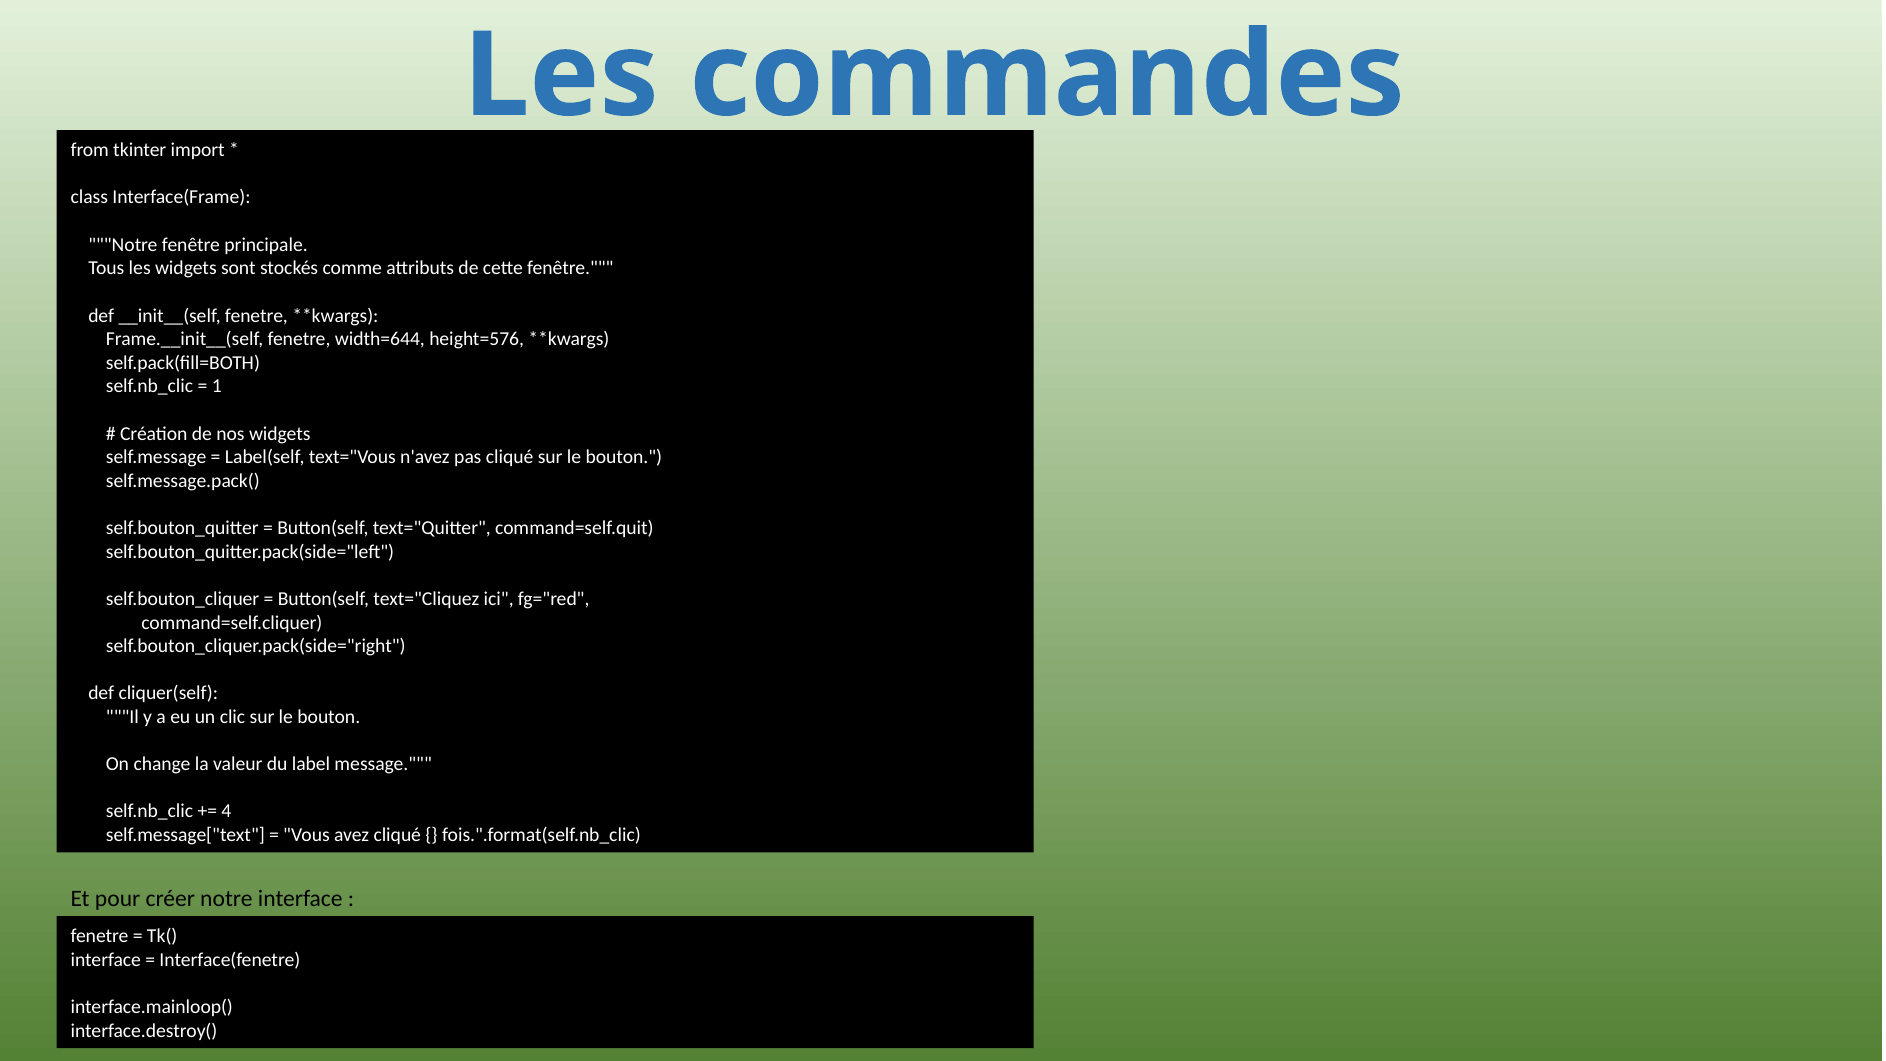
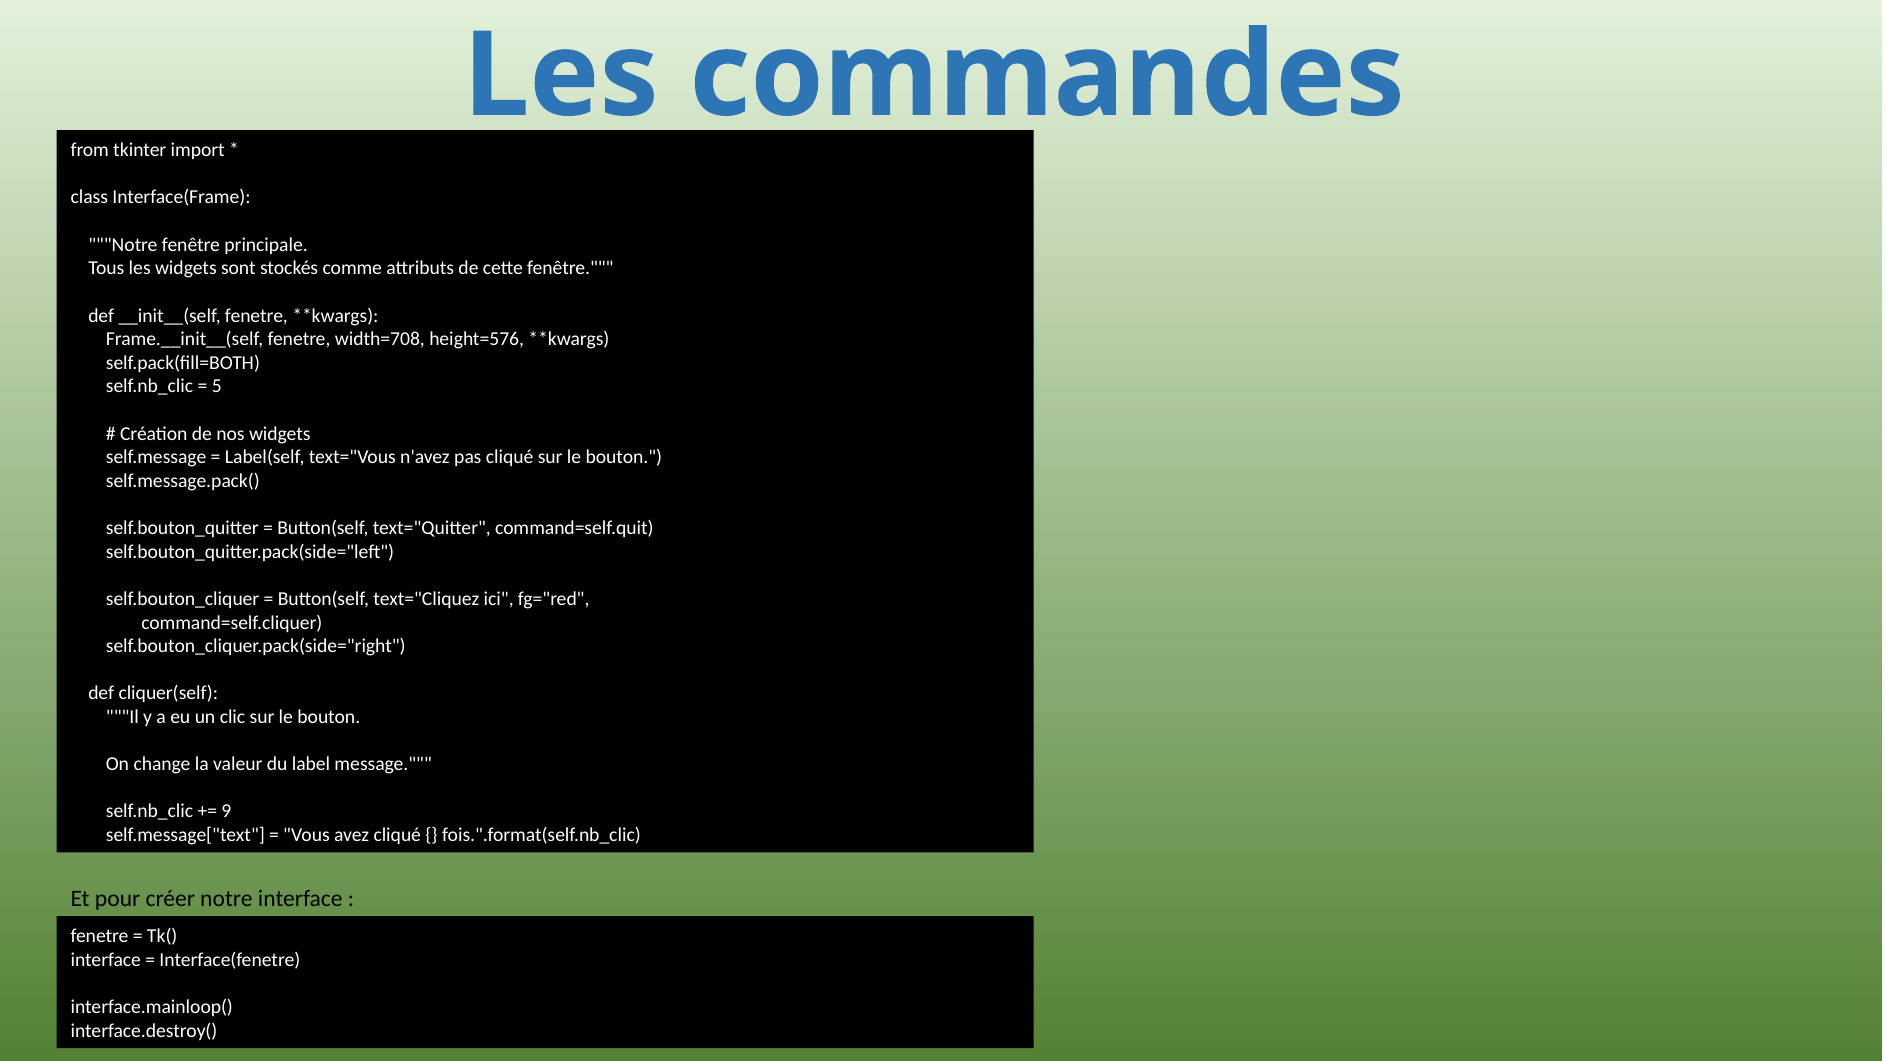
width=644: width=644 -> width=708 (380, 339)
1: 1 -> 5 (217, 386)
4: 4 -> 9 (226, 811)
